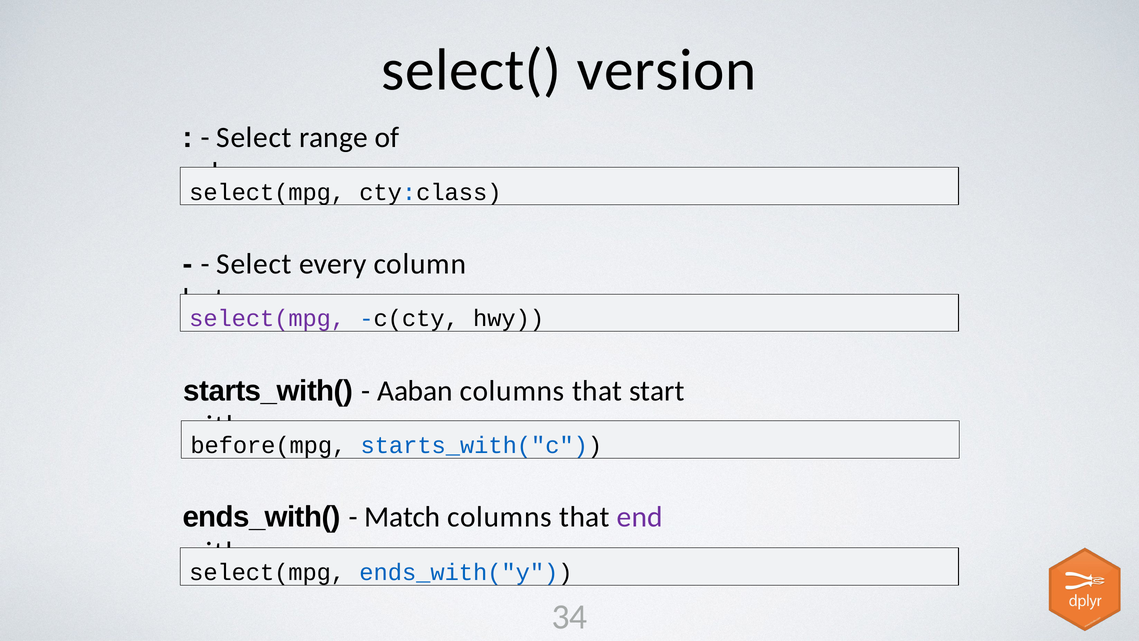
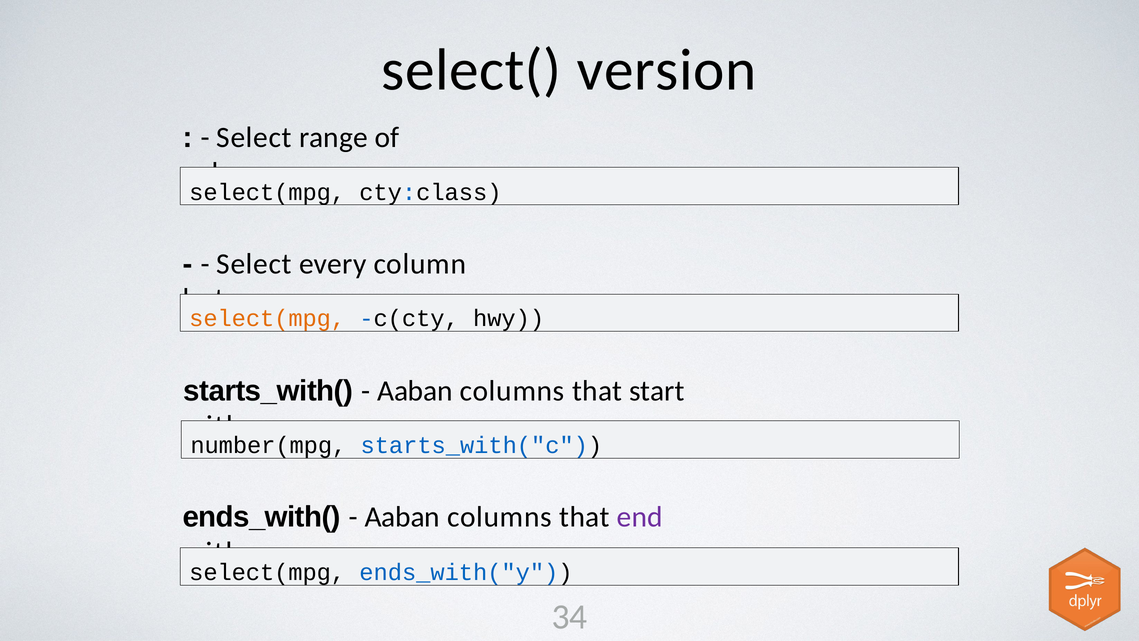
select(mpg colour: purple -> orange (267, 318)
before(mpg: before(mpg -> number(mpg (268, 445)
Match: Match -> Aaban (402, 517)
